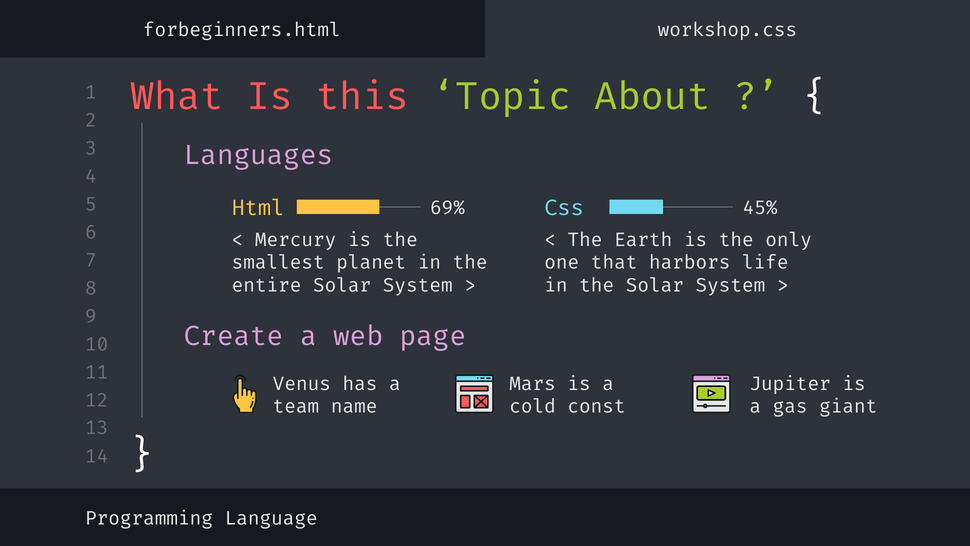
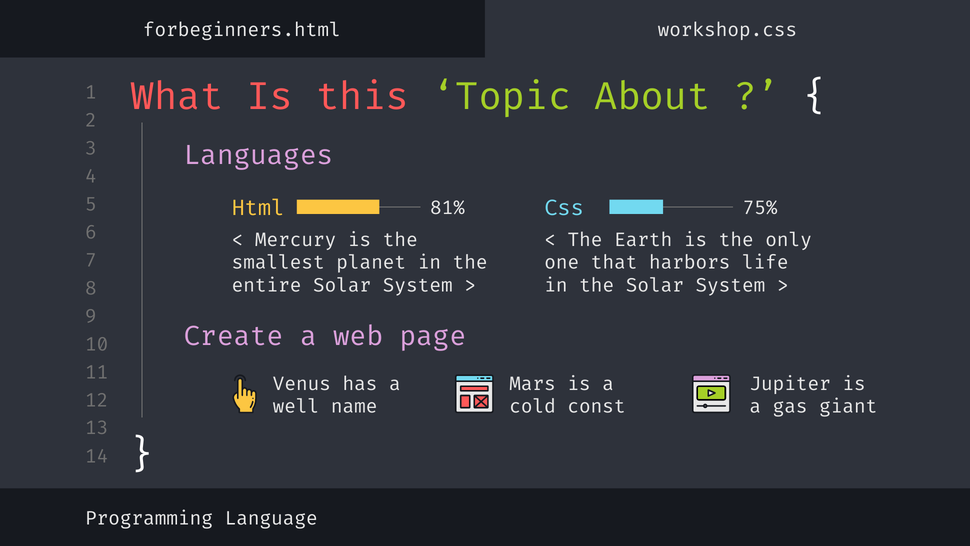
69%: 69% -> 81% (447, 208)
45%: 45% -> 75% (760, 208)
team: team -> well (296, 406)
